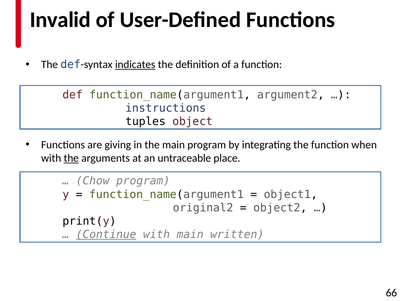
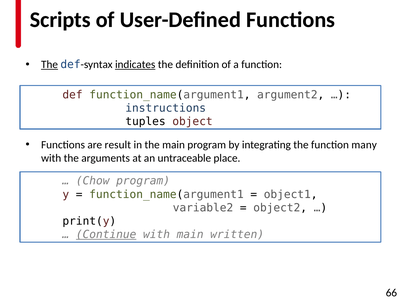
Invalid: Invalid -> Scripts (60, 20)
The underline: none -> present (50, 65)
giving: giving -> result (118, 145)
when: when -> many (364, 145)
the underline: present -> none (71, 158)
original2: original2 -> variable2 (203, 208)
